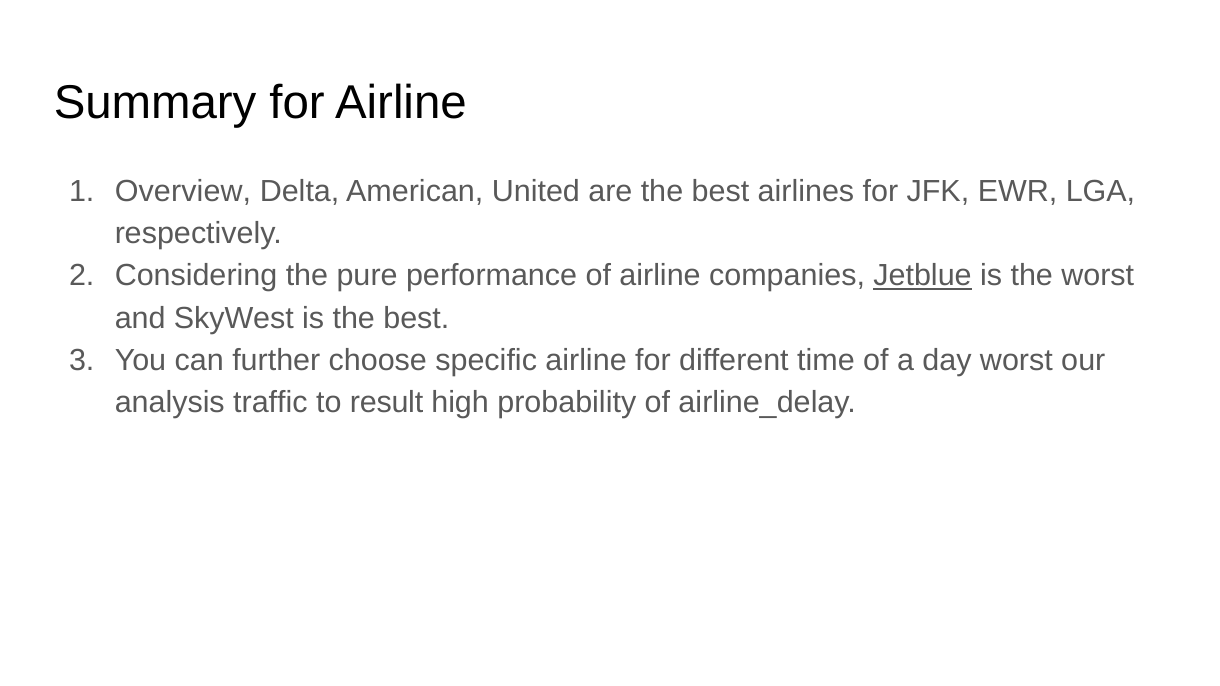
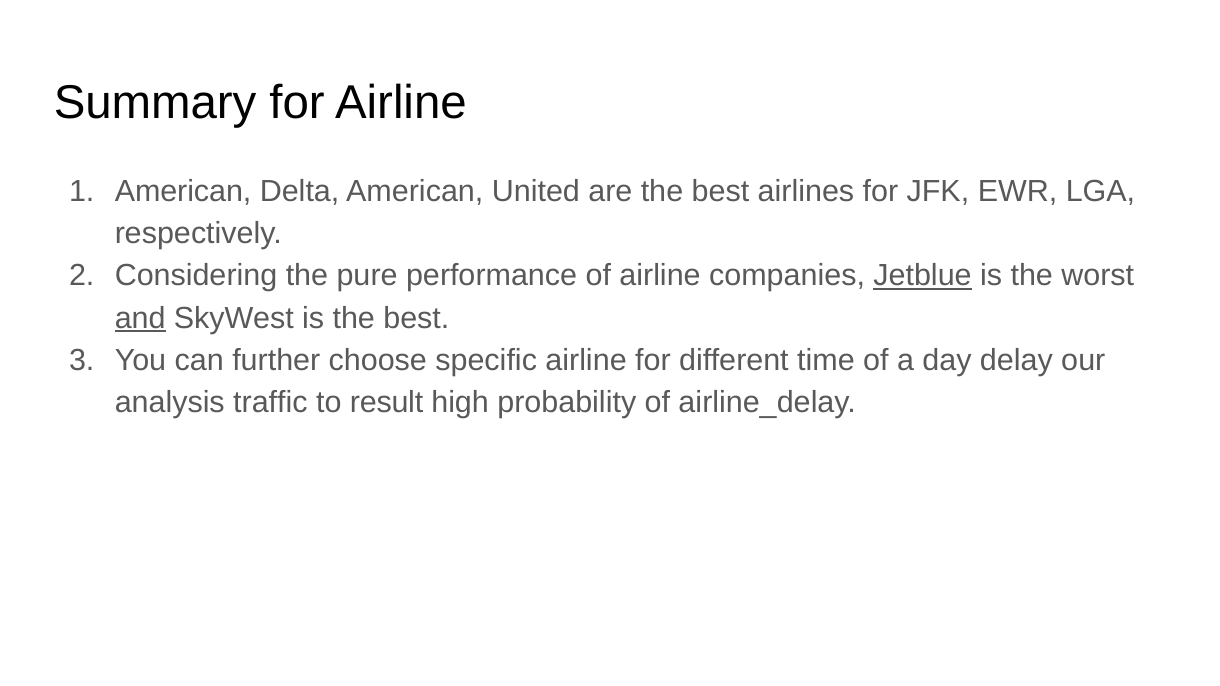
Overview: Overview -> American (183, 192)
and underline: none -> present (140, 318)
day worst: worst -> delay (1016, 360)
